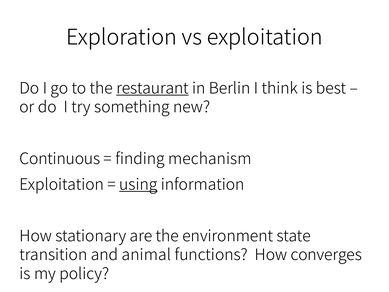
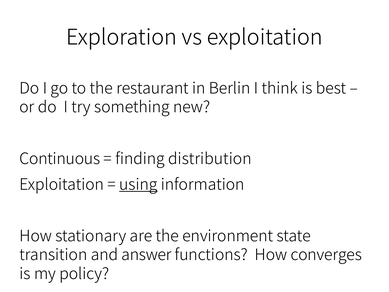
restaurant underline: present -> none (152, 88)
mechanism: mechanism -> distribution (210, 159)
animal: animal -> answer (146, 255)
